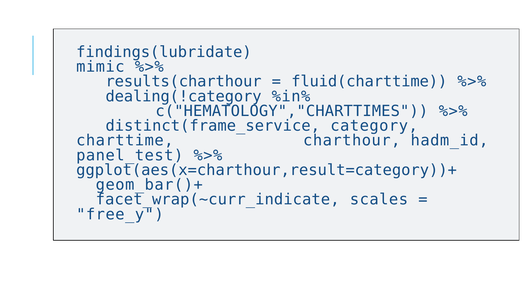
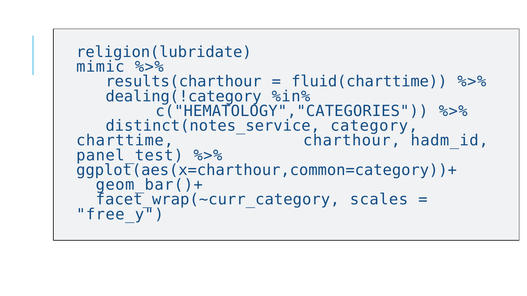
findings(lubridate: findings(lubridate -> religion(lubridate (164, 52)
c("HEMATOLOGY","CHARTTIMES: c("HEMATOLOGY","CHARTTIMES -> c("HEMATOLOGY","CATEGORIES (292, 111)
distinct(frame_service: distinct(frame_service -> distinct(notes_service (213, 126)
ggplot(aes(x=charthour,result=category))+: ggplot(aes(x=charthour,result=category))+ -> ggplot(aes(x=charthour,common=category))+ (267, 170)
facet_wrap(~curr_indicate: facet_wrap(~curr_indicate -> facet_wrap(~curr_category (218, 200)
